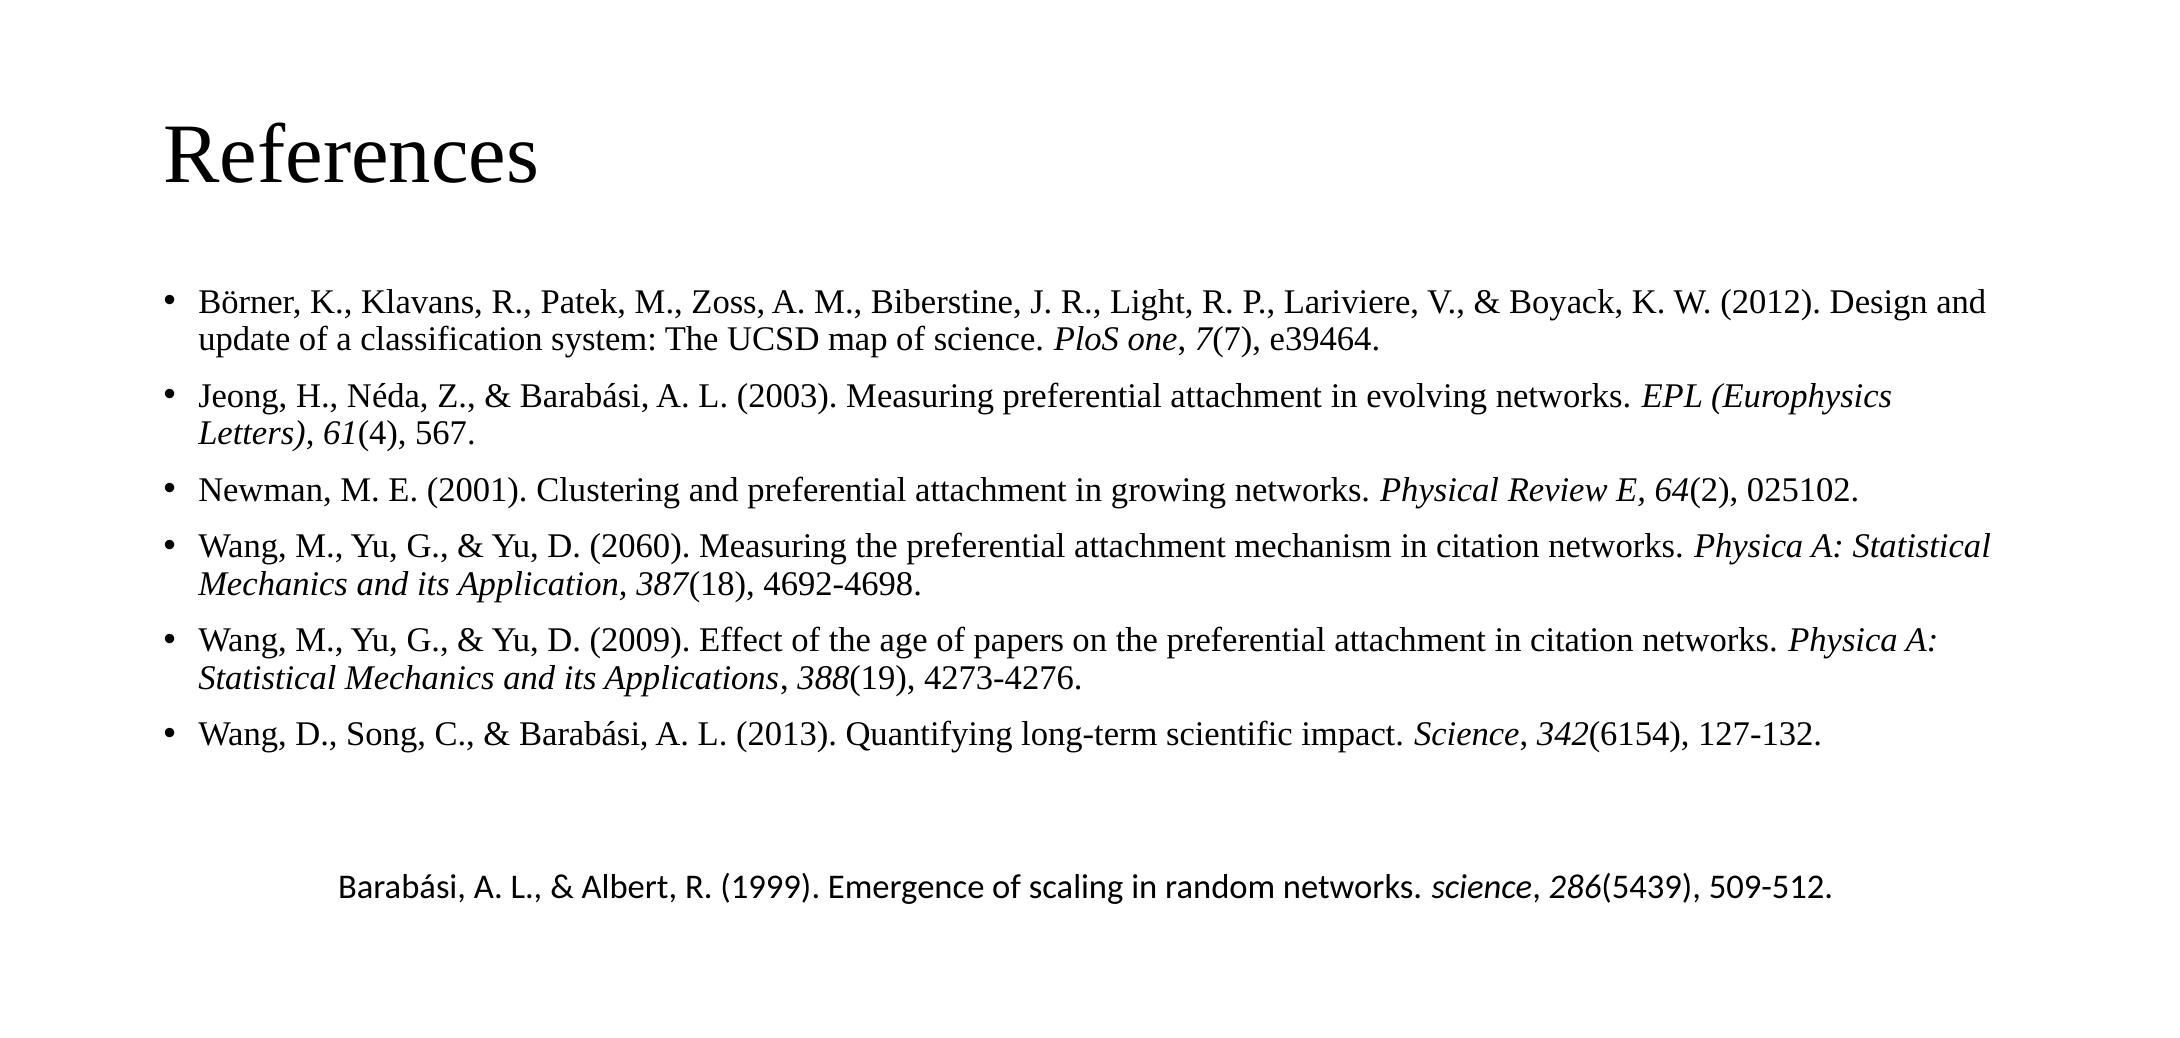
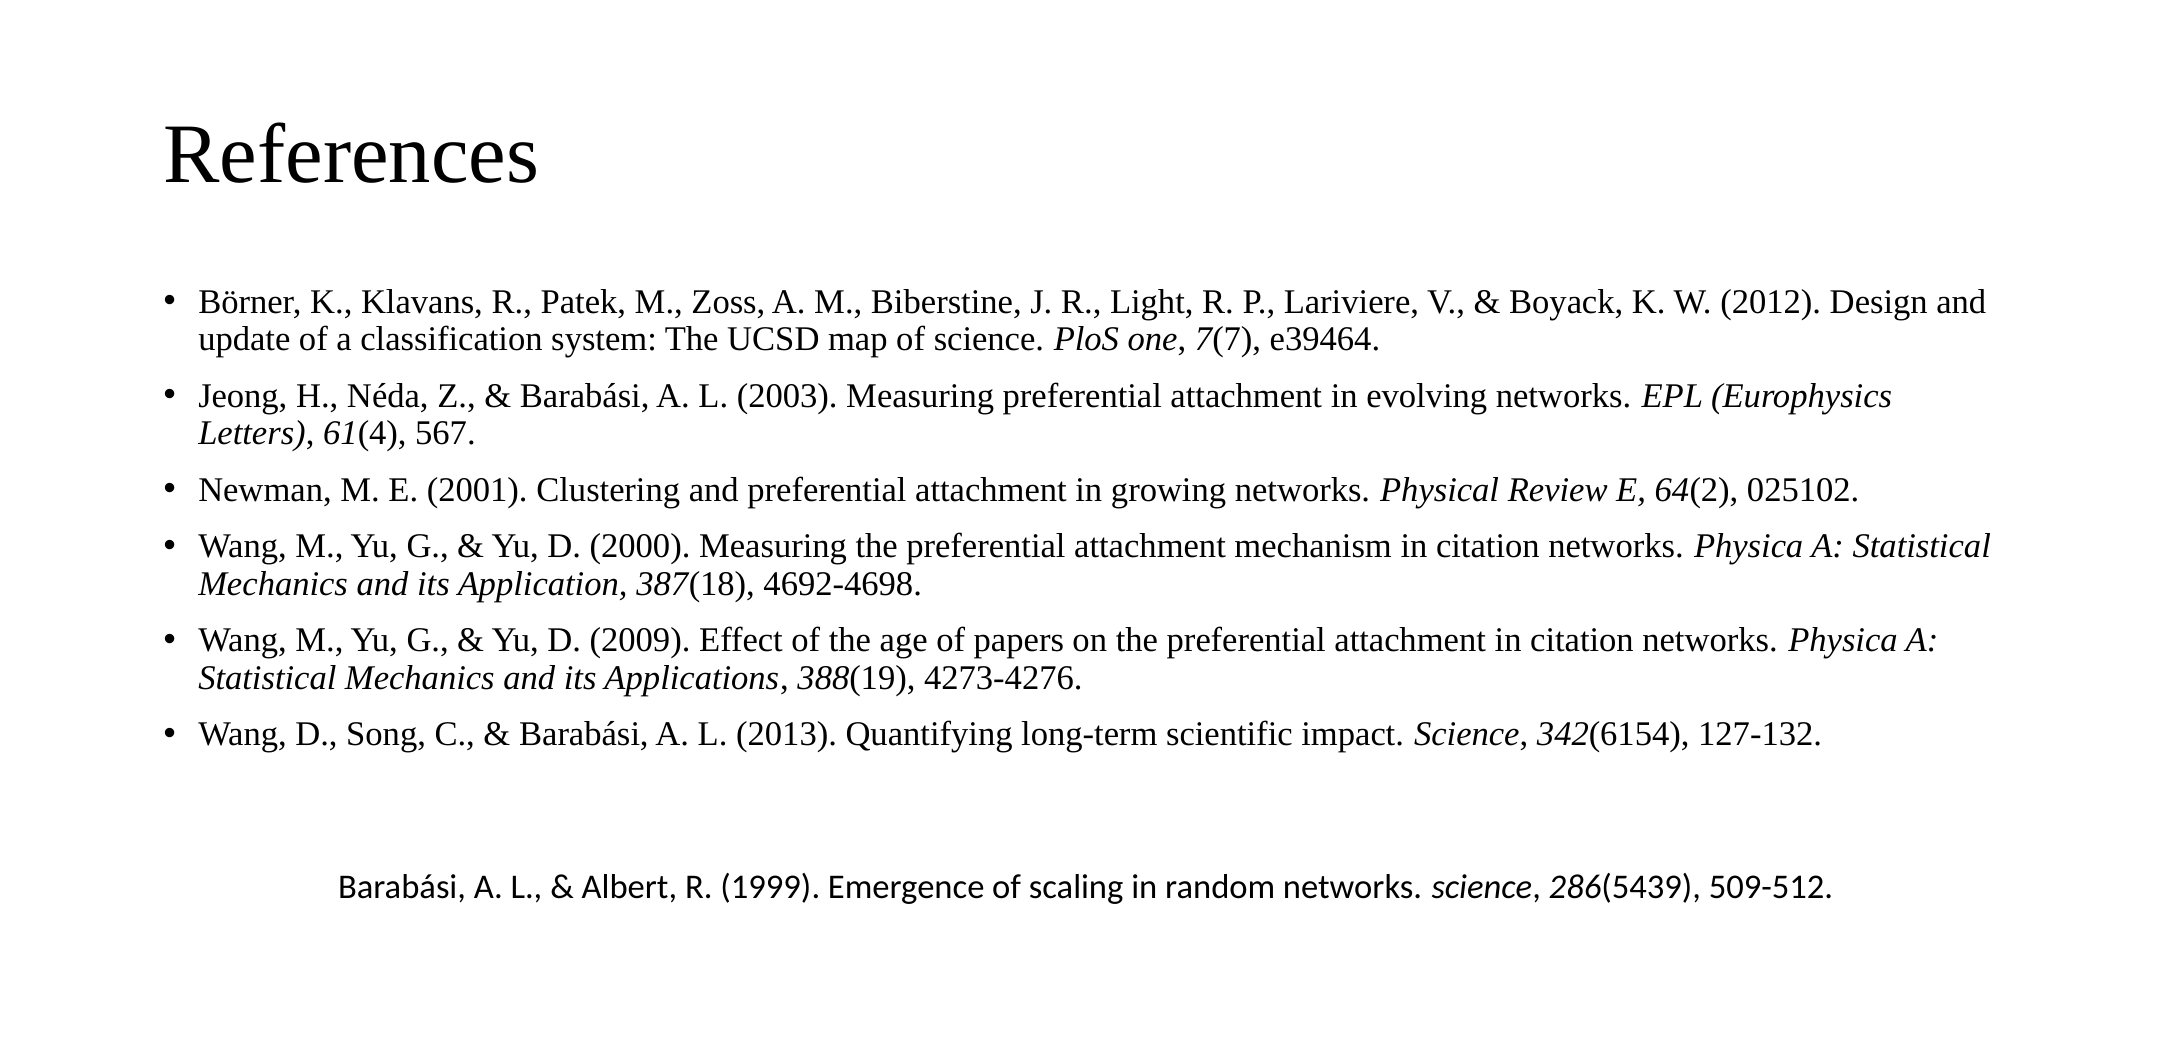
2060: 2060 -> 2000 (640, 546)
